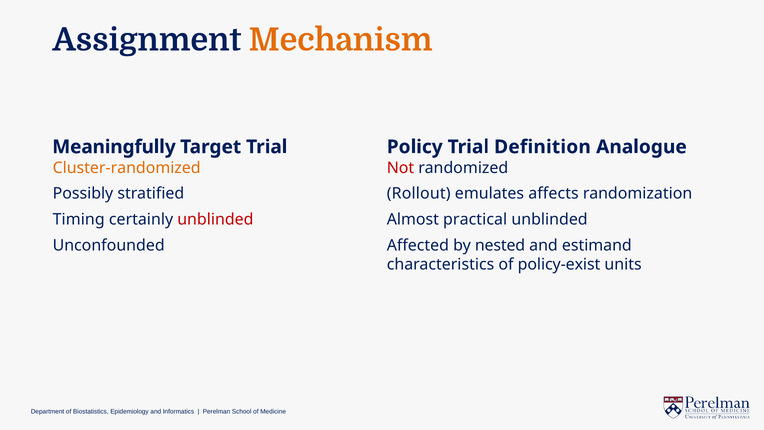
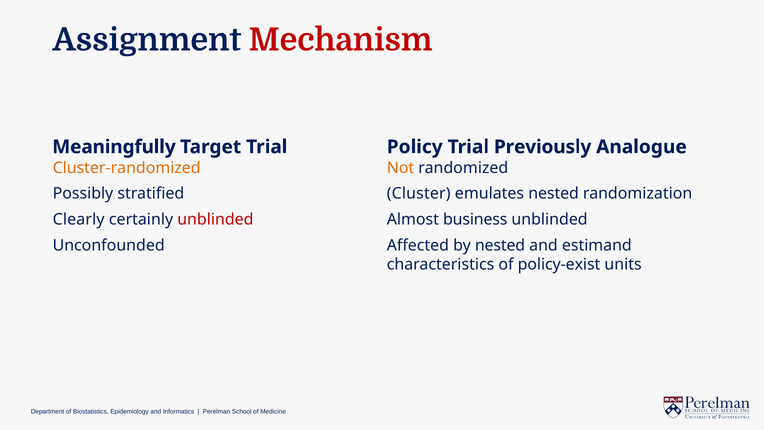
Mechanism colour: orange -> red (341, 40)
Definition: Definition -> Previously (543, 147)
Not colour: red -> orange (400, 168)
Rollout: Rollout -> Cluster (419, 194)
emulates affects: affects -> nested (554, 194)
Timing: Timing -> Clearly (79, 219)
practical: practical -> business (475, 219)
